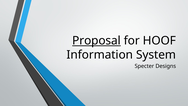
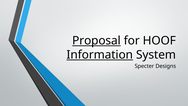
Information underline: none -> present (100, 55)
